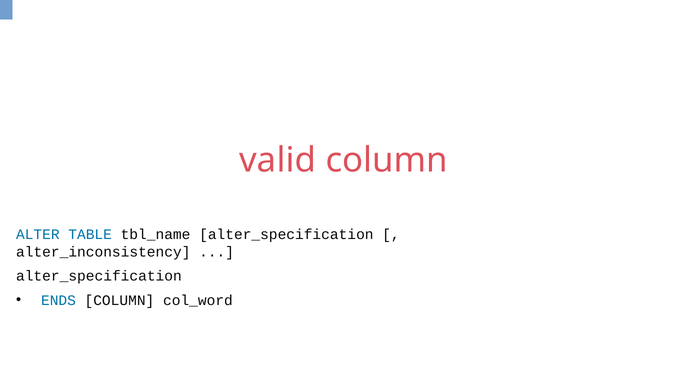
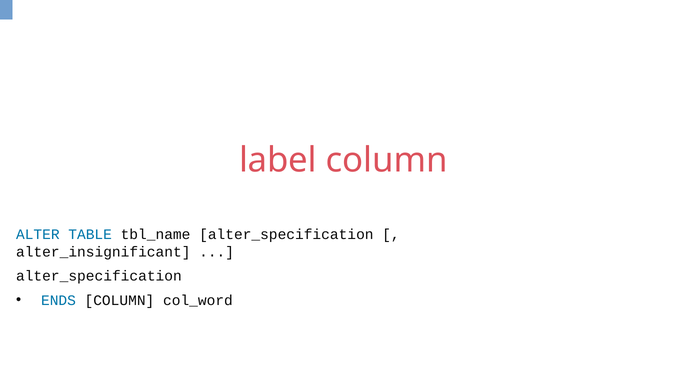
valid: valid -> label (278, 161)
alter_inconsistency: alter_inconsistency -> alter_insignificant (103, 252)
